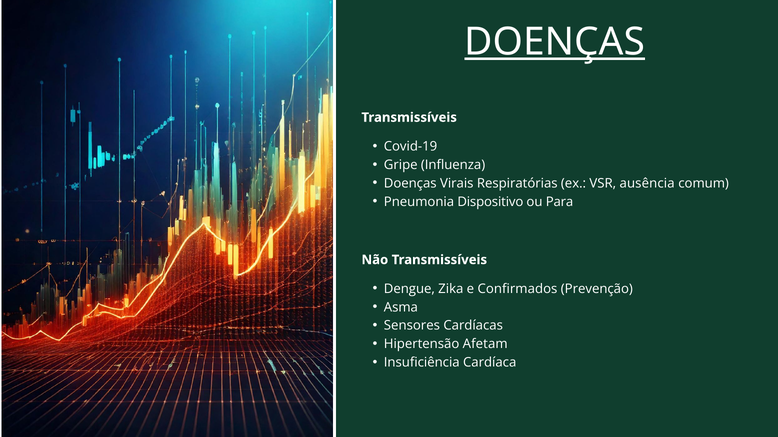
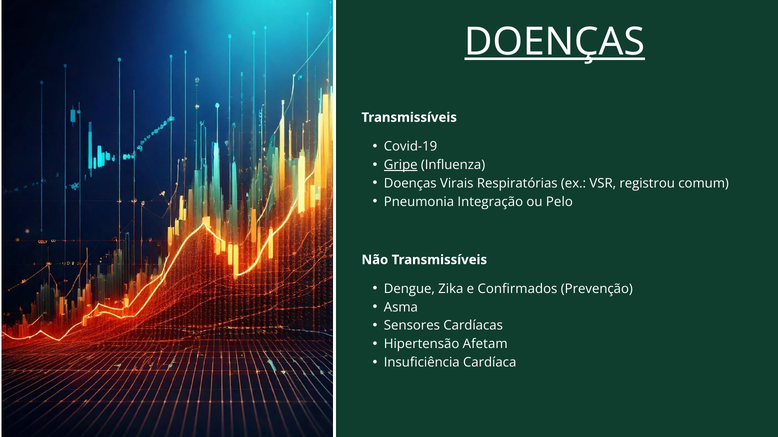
Gripe underline: none -> present (401, 165)
ausência: ausência -> registrou (647, 184)
Dispositivo: Dispositivo -> Integração (490, 202)
Para: Para -> Pelo (559, 202)
